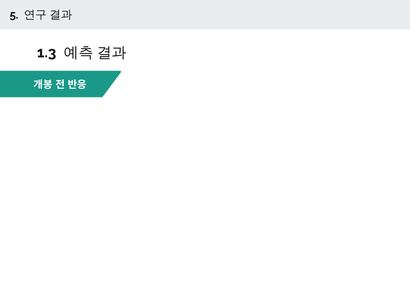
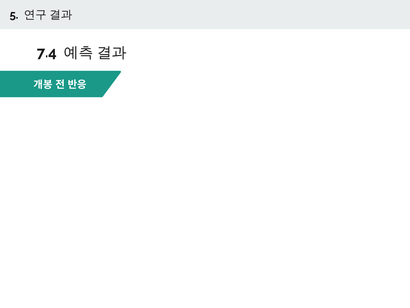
1.3: 1.3 -> 7.4 (47, 52)
